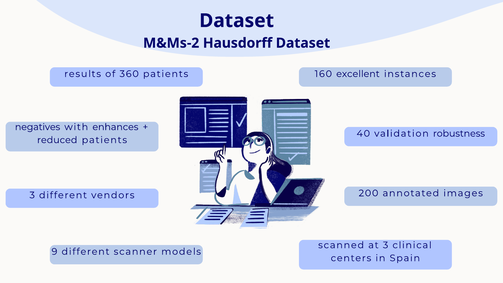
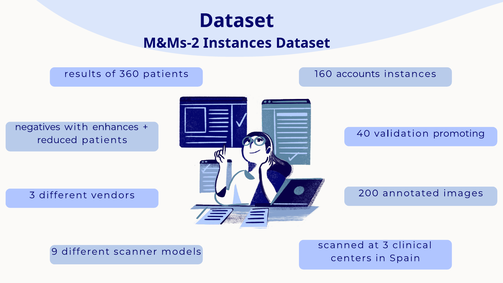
M&Ms-2 Hausdorff: Hausdorff -> Instances (237, 43)
excellent: excellent -> accounts (358, 74)
robustness: robustness -> promoting (459, 133)
